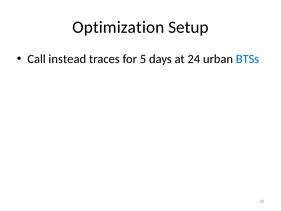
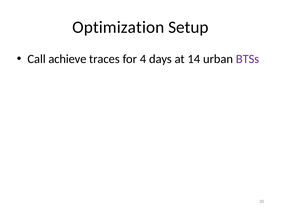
instead: instead -> achieve (68, 59)
5: 5 -> 4 (143, 59)
24: 24 -> 14 (194, 59)
BTSs colour: blue -> purple (248, 59)
